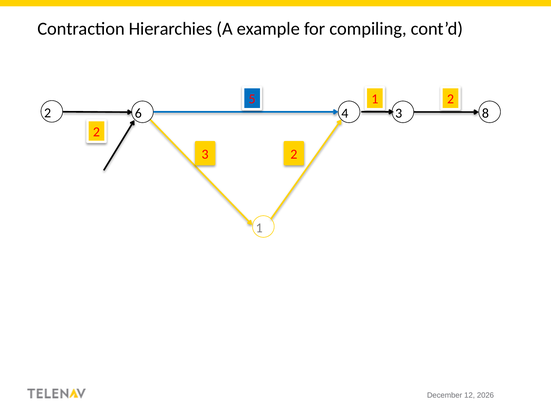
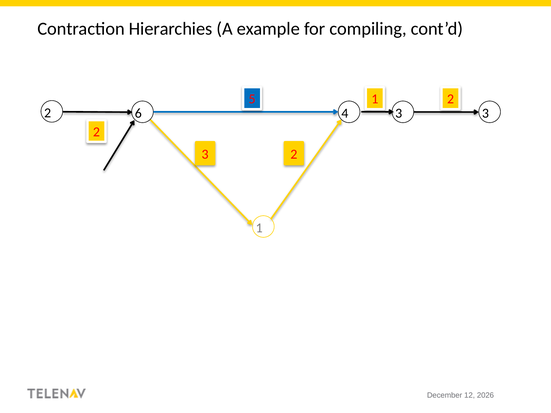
4 8: 8 -> 3 (485, 113)
